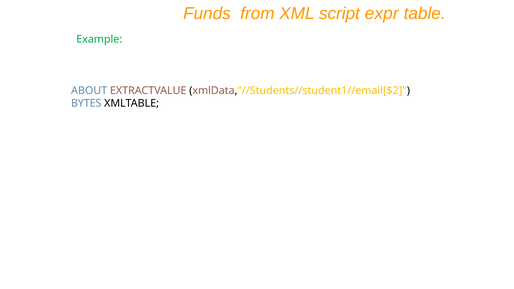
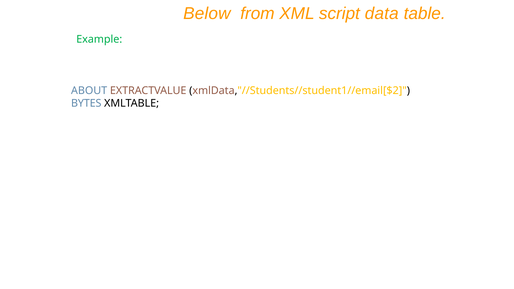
Funds: Funds -> Below (207, 13)
expr: expr -> data (382, 13)
